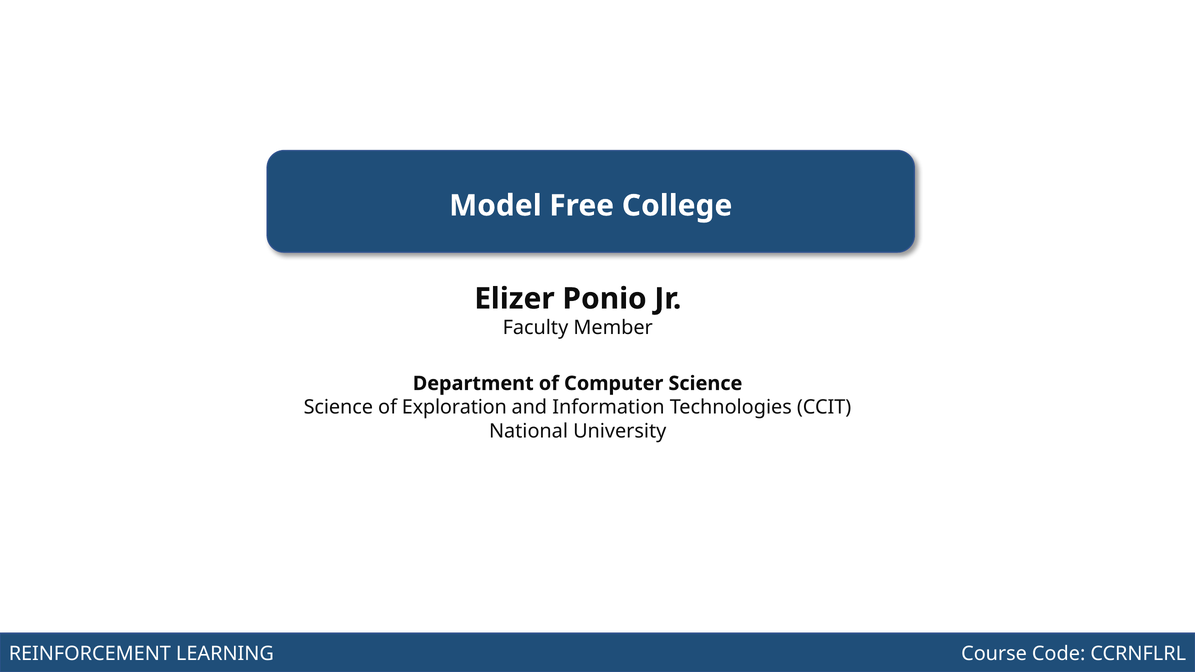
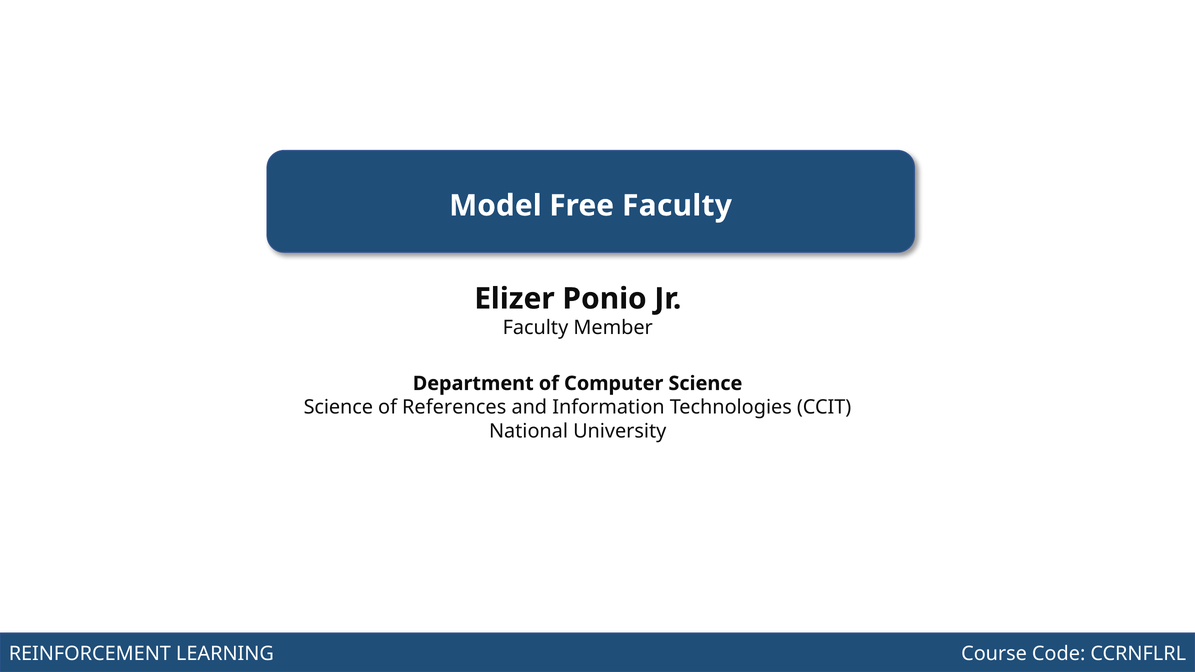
Free College: College -> Faculty (677, 206)
Exploration: Exploration -> References (454, 407)
